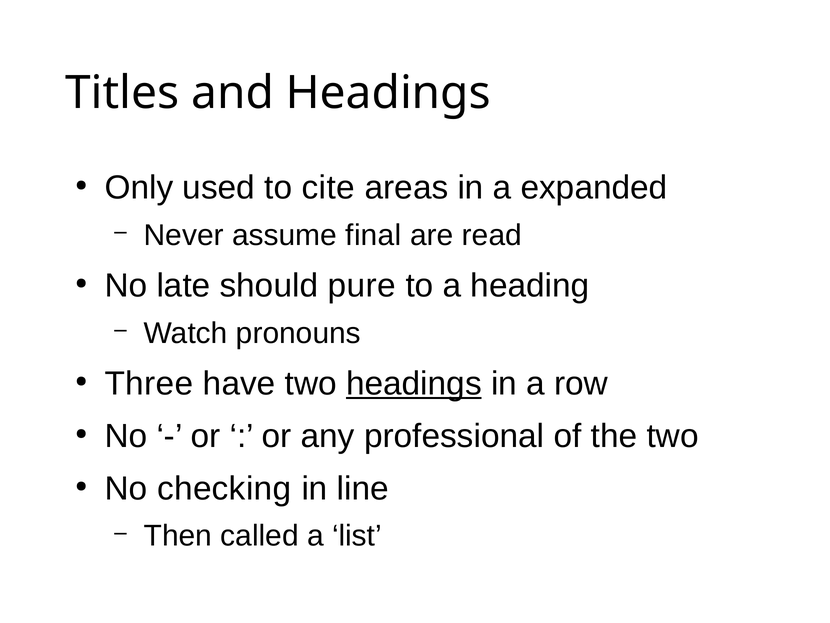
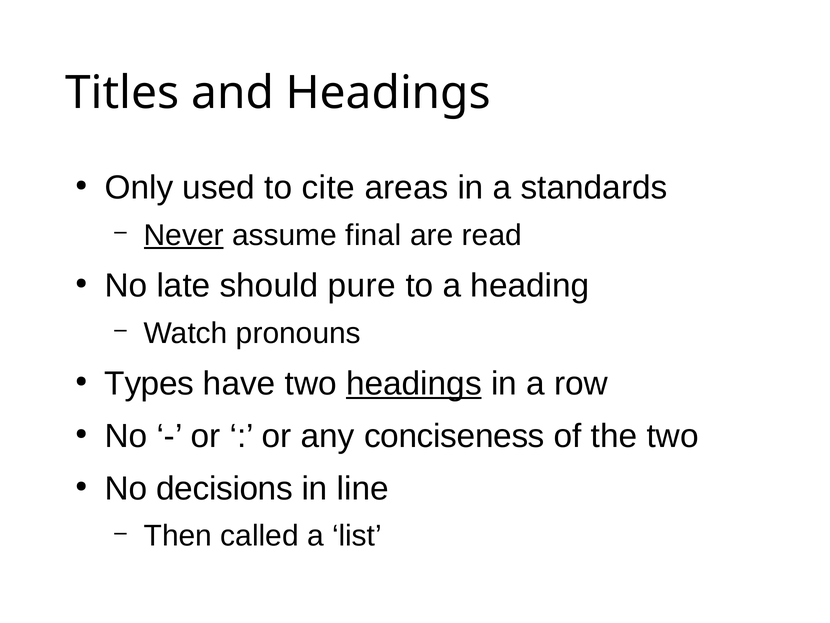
expanded: expanded -> standards (594, 188)
Never underline: none -> present (184, 235)
Three: Three -> Types (149, 383)
professional: professional -> conciseness (454, 436)
checking: checking -> decisions (225, 488)
